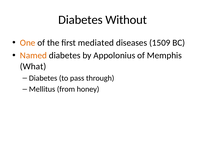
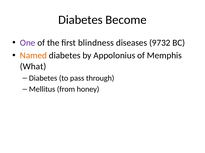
Without: Without -> Become (126, 20)
One colour: orange -> purple (28, 43)
mediated: mediated -> blindness (96, 43)
1509: 1509 -> 9732 (160, 43)
